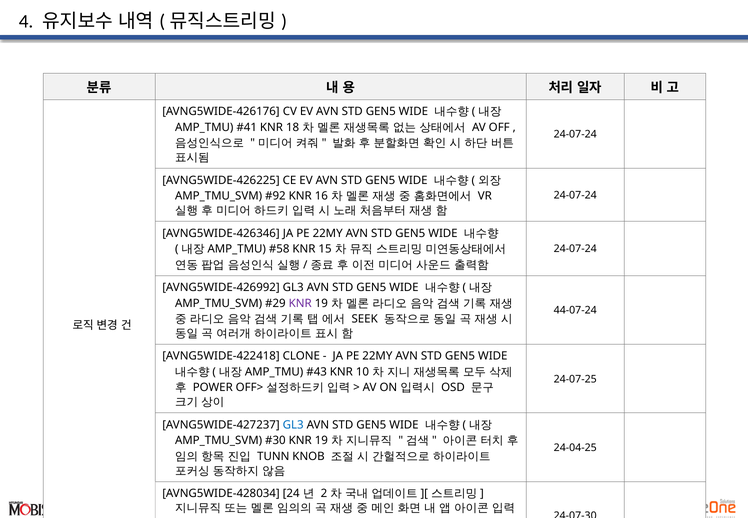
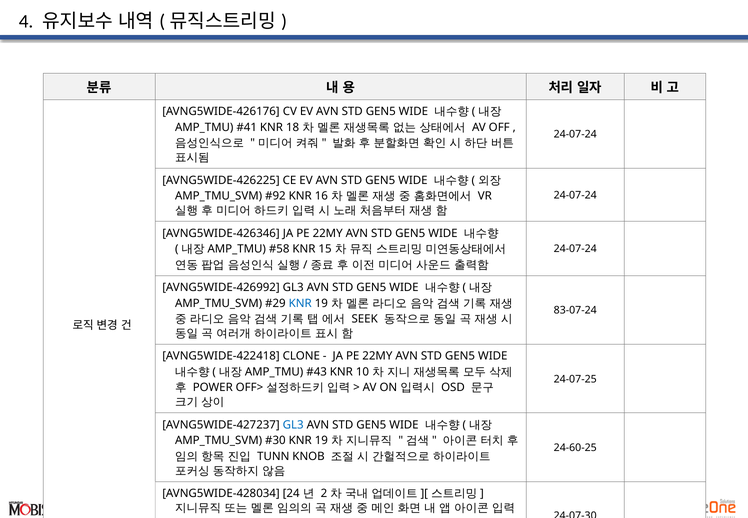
KNR colour: purple -> blue (300, 303)
44-07-24: 44-07-24 -> 83-07-24 (575, 310)
24-04-25: 24-04-25 -> 24-60-25 (575, 448)
